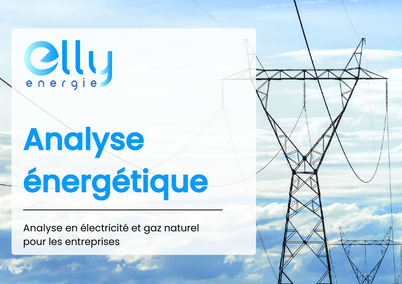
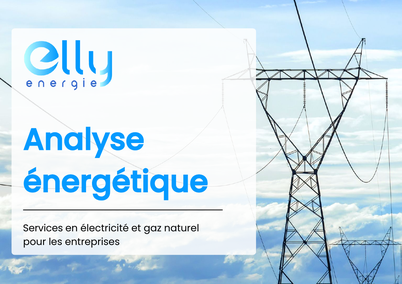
Analyse: Analyse -> Services (43, 228)
